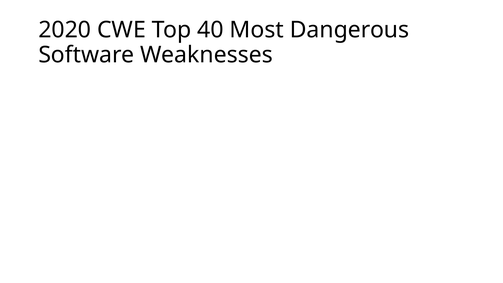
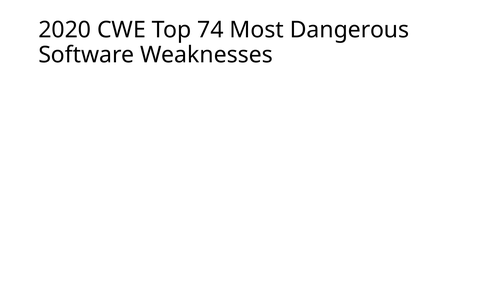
40: 40 -> 74 (210, 30)
